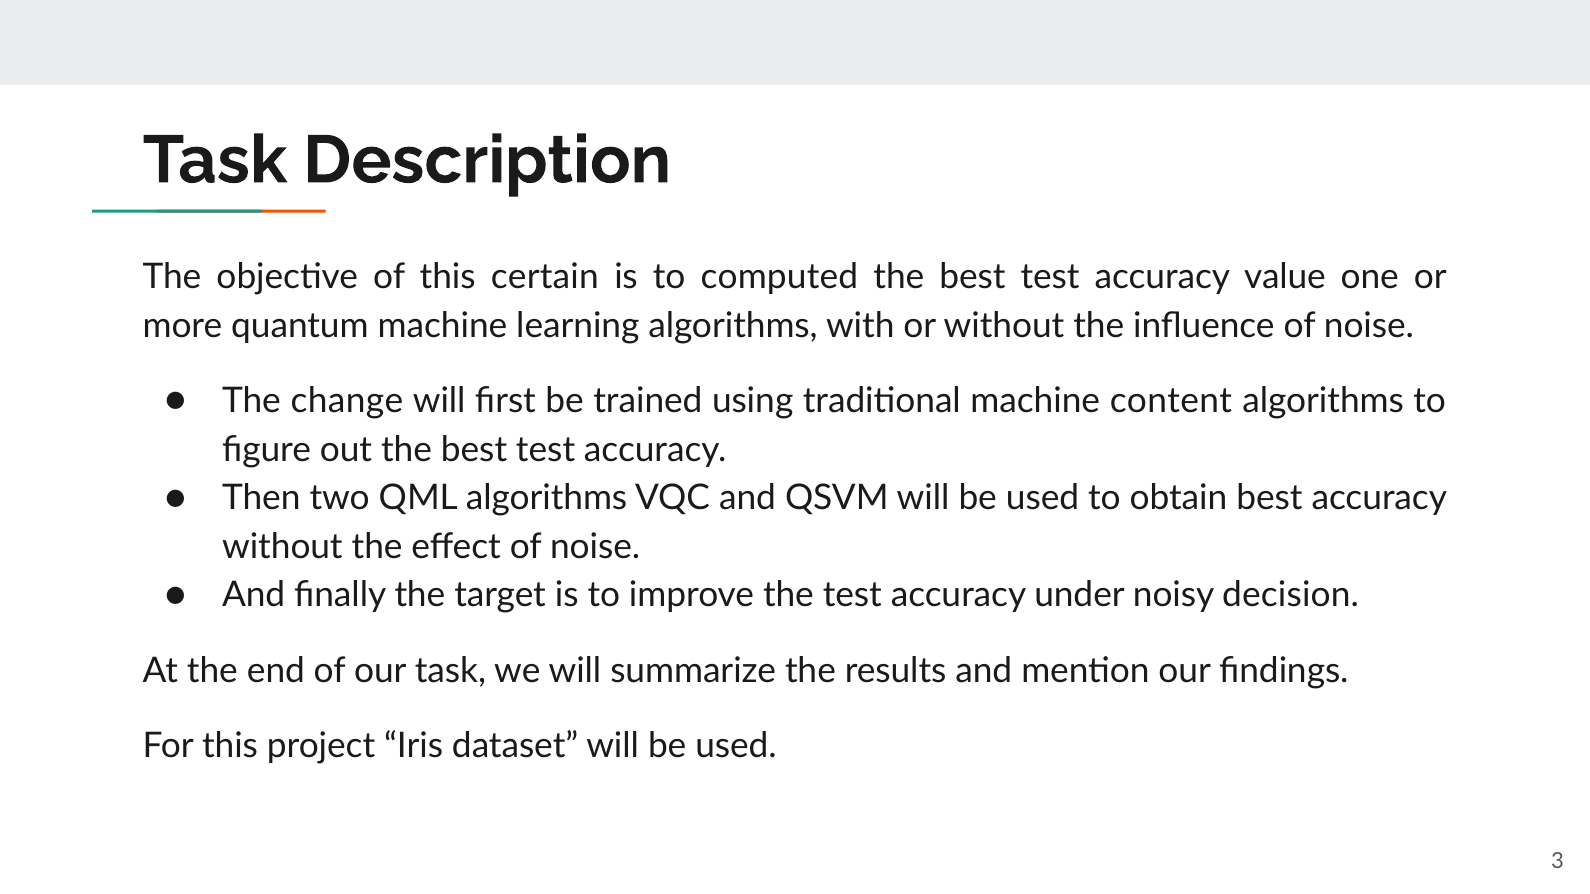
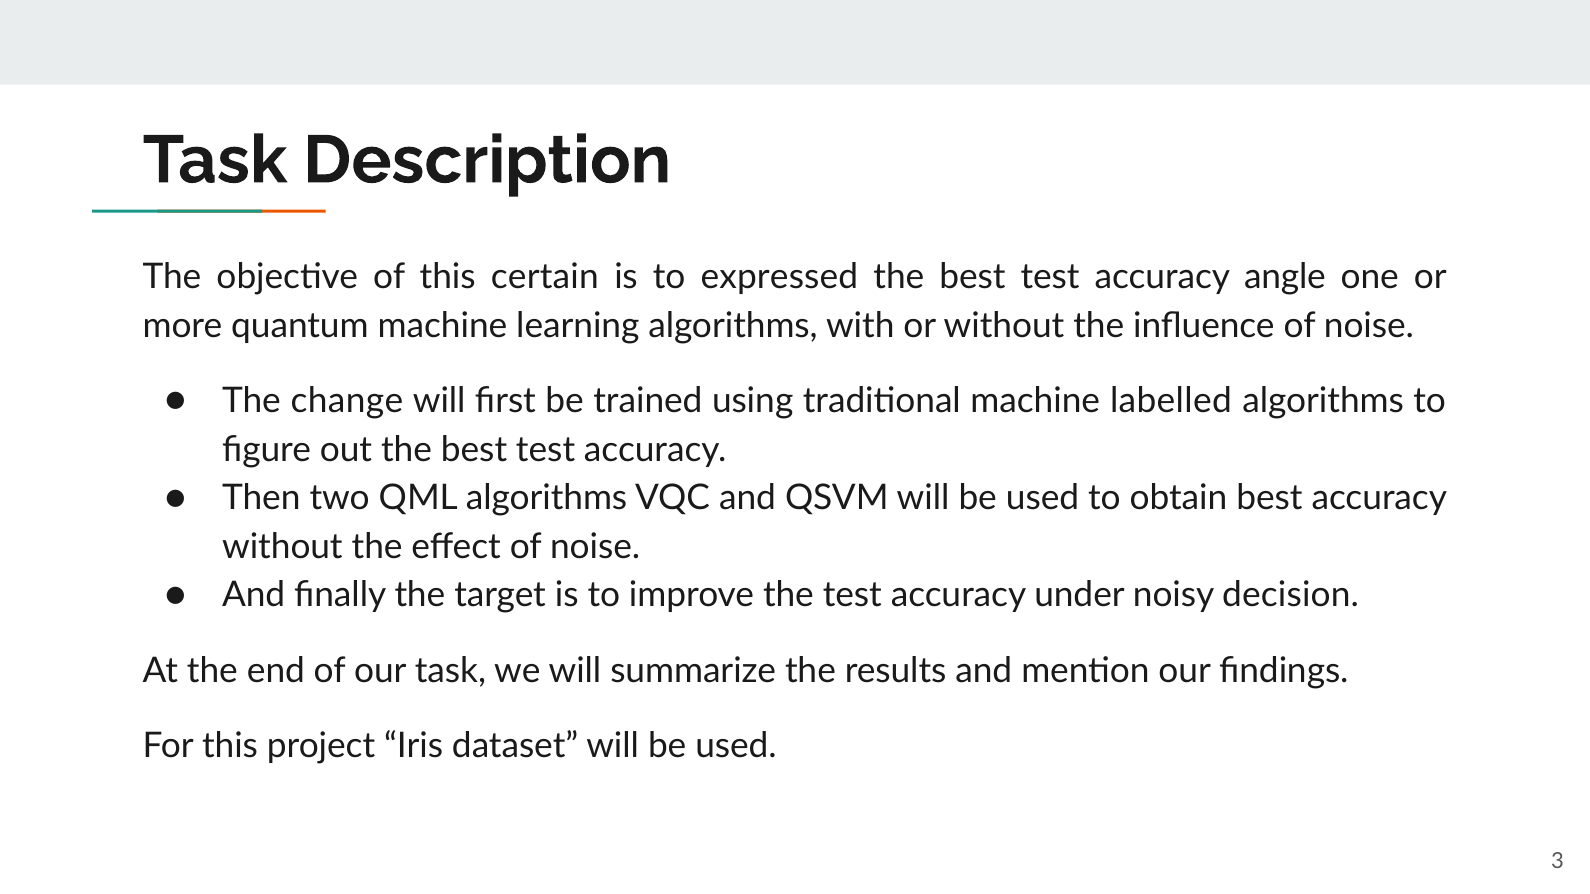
computed: computed -> expressed (779, 277)
value: value -> angle (1285, 277)
content: content -> labelled (1171, 401)
